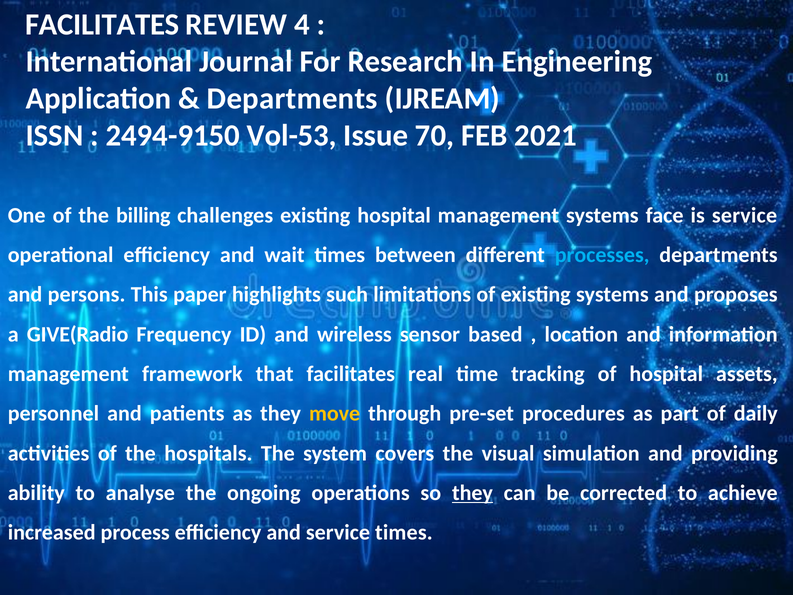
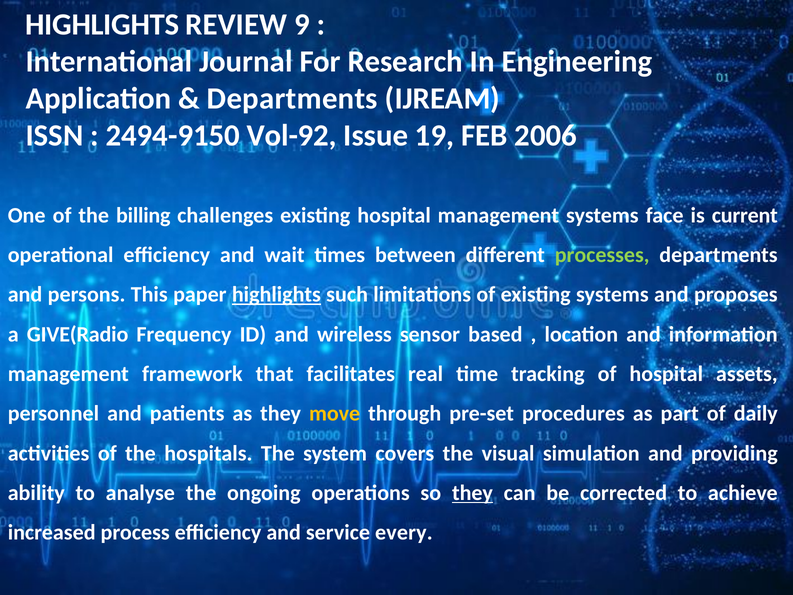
FACILITATES: FACILITATES -> HIGHLIGHTS (102, 25)
4: 4 -> 9 (302, 25)
Vol-53: Vol-53 -> Vol-92 (292, 136)
70: 70 -> 19 (435, 136)
2021: 2021 -> 2006 (546, 136)
is service: service -> current (745, 215)
processes colour: light blue -> light green (602, 255)
highlights underline: none -> present (276, 295)
service times: times -> every (404, 532)
